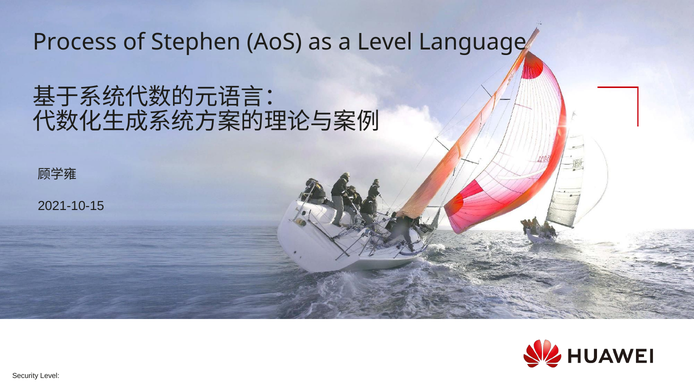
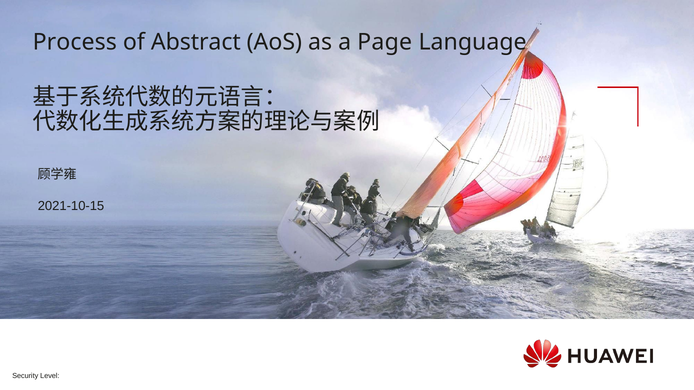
Stephen: Stephen -> Abstract (196, 42)
a Level: Level -> Page (385, 42)
